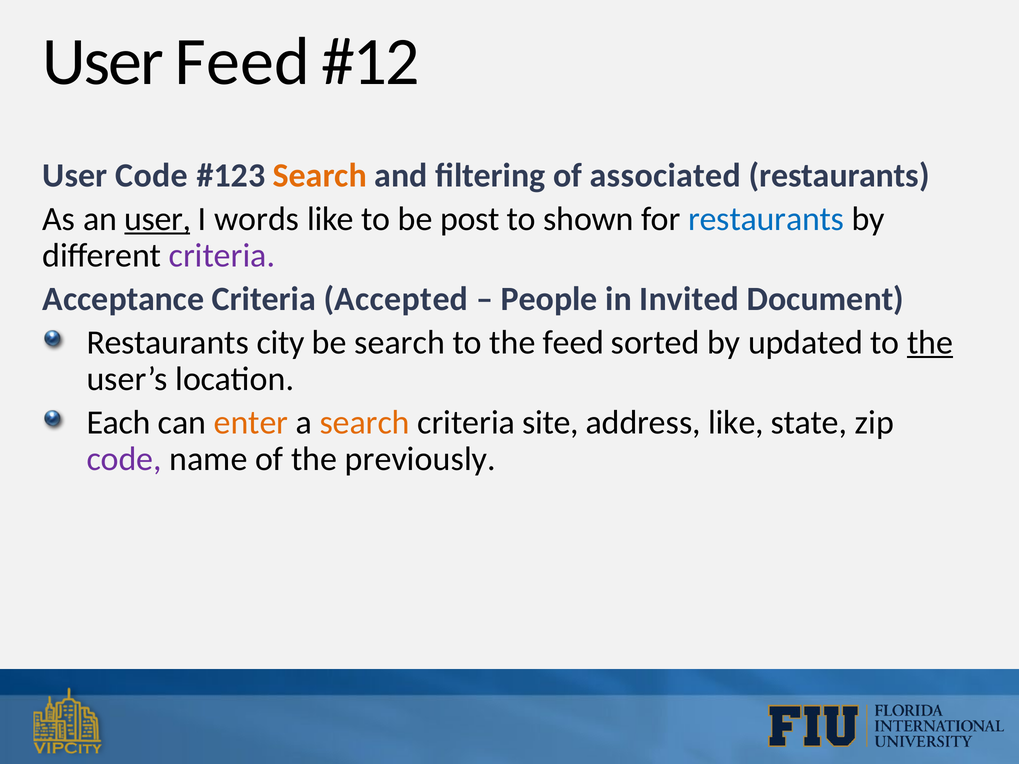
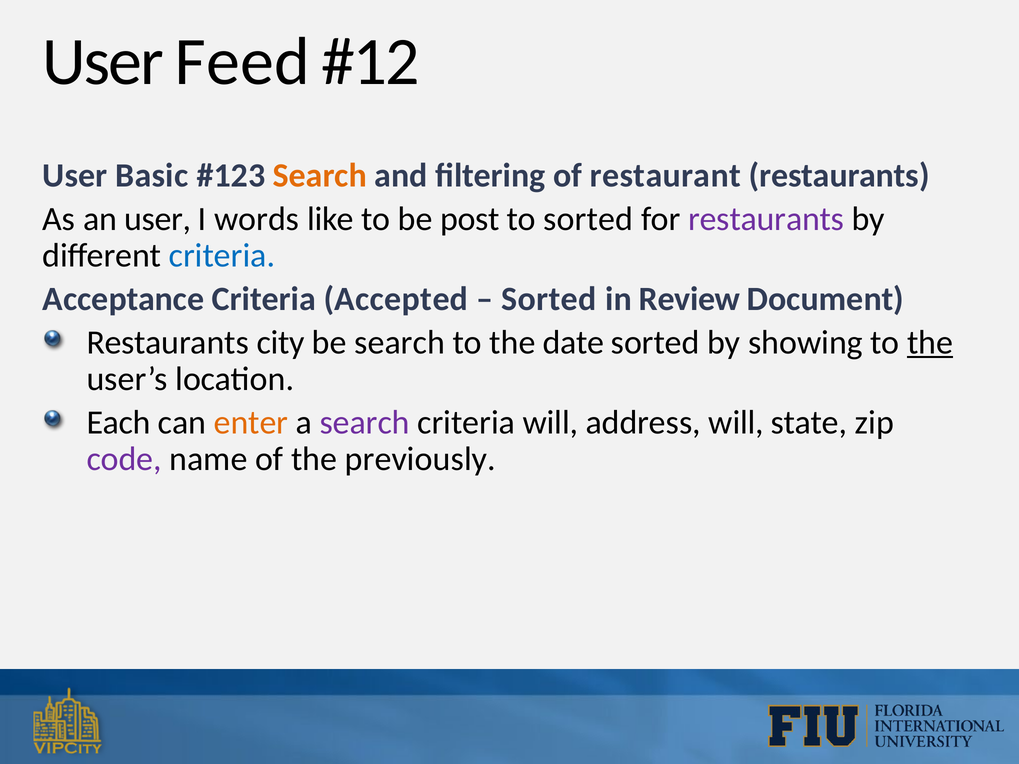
User Code: Code -> Basic (152, 175)
associated: associated -> restaurant (665, 175)
user underline: present -> none (158, 219)
to shown: shown -> sorted (588, 219)
restaurants colour: blue -> purple (766, 219)
criteria colour: purple -> blue (222, 256)
People: People -> Sorted (549, 299)
Invited: Invited -> Review (689, 299)
the feed: feed -> date (573, 342)
updated: updated -> showing (805, 342)
search colour: orange -> purple (365, 423)
criteria site: site -> will (550, 423)
address like: like -> will (736, 423)
